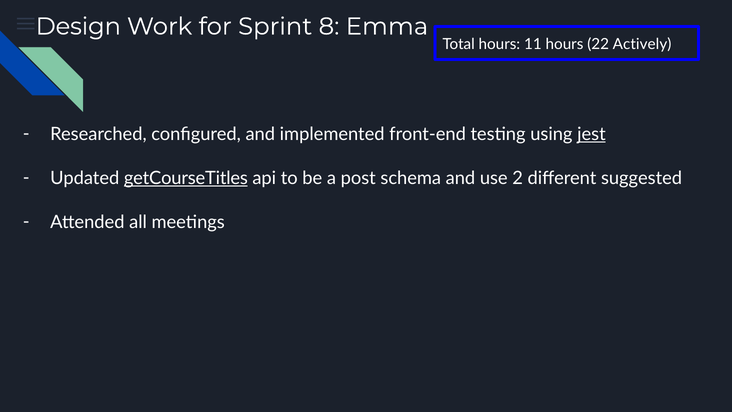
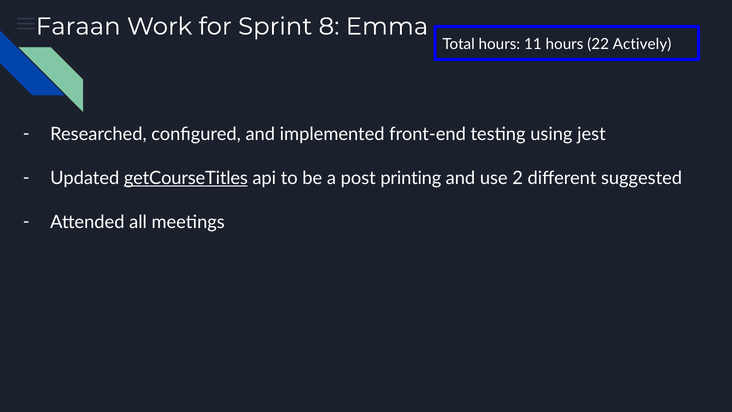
Design: Design -> Faraan (78, 26)
jest underline: present -> none (591, 134)
schema: schema -> printing (411, 178)
